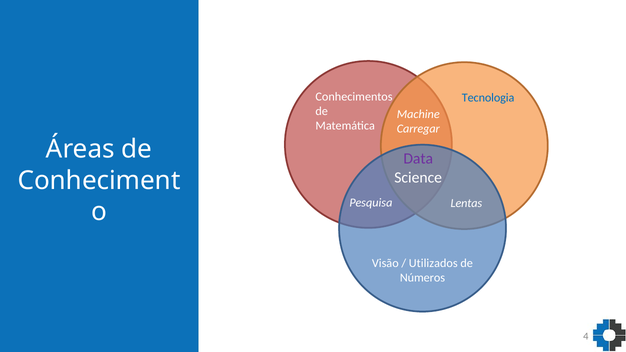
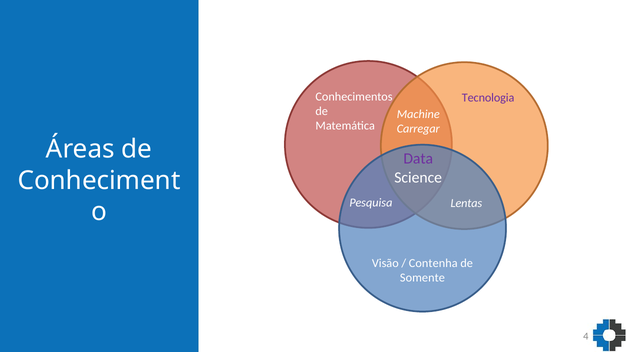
Tecnologia colour: blue -> purple (488, 98)
Utilizados: Utilizados -> Contenha (433, 263)
Números: Números -> Somente (422, 278)
